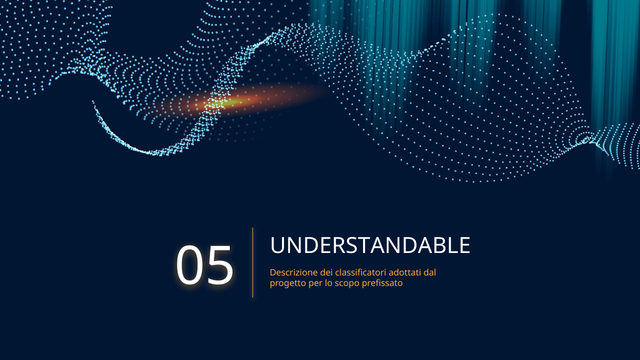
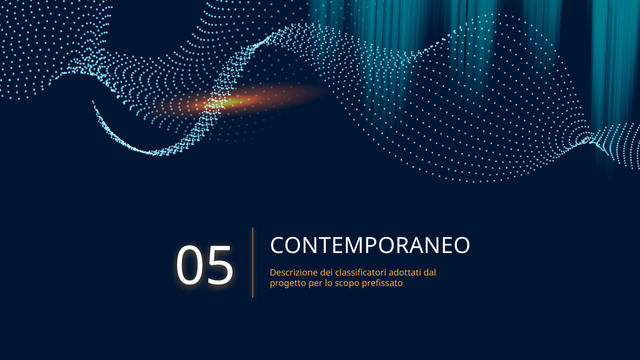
UNDERSTANDABLE: UNDERSTANDABLE -> CONTEMPORANEO (370, 246)
